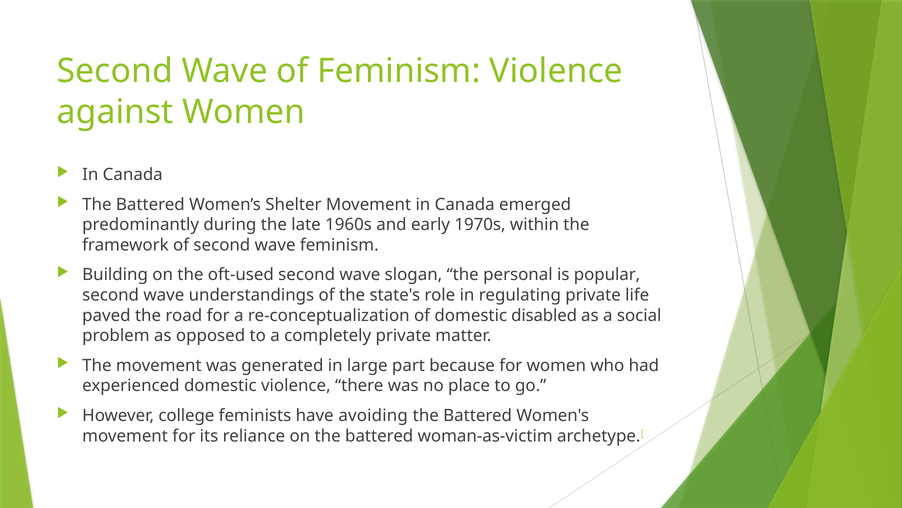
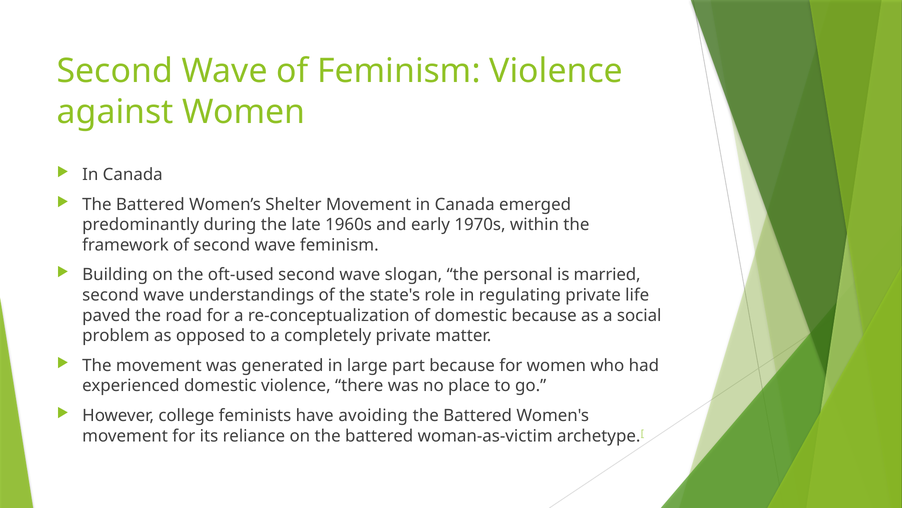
popular: popular -> married (607, 275)
domestic disabled: disabled -> because (544, 315)
